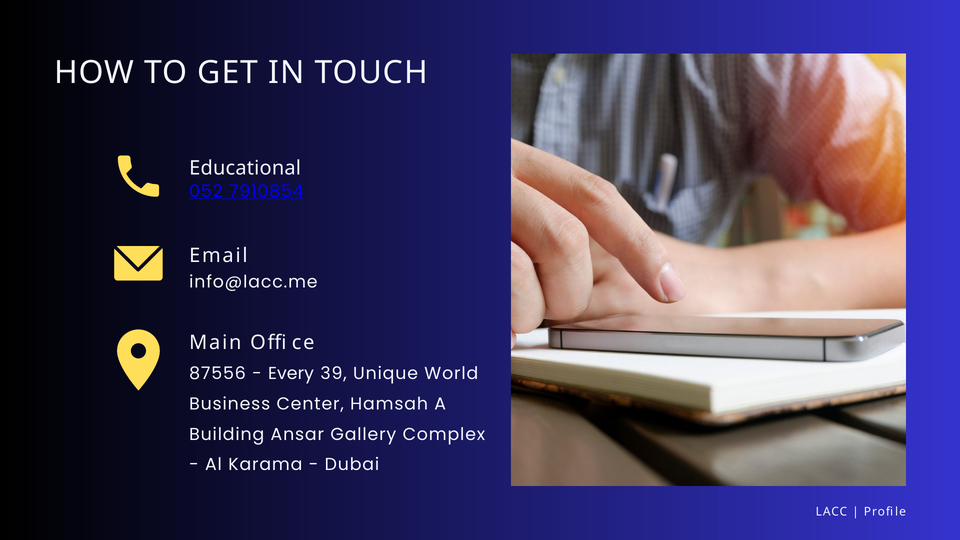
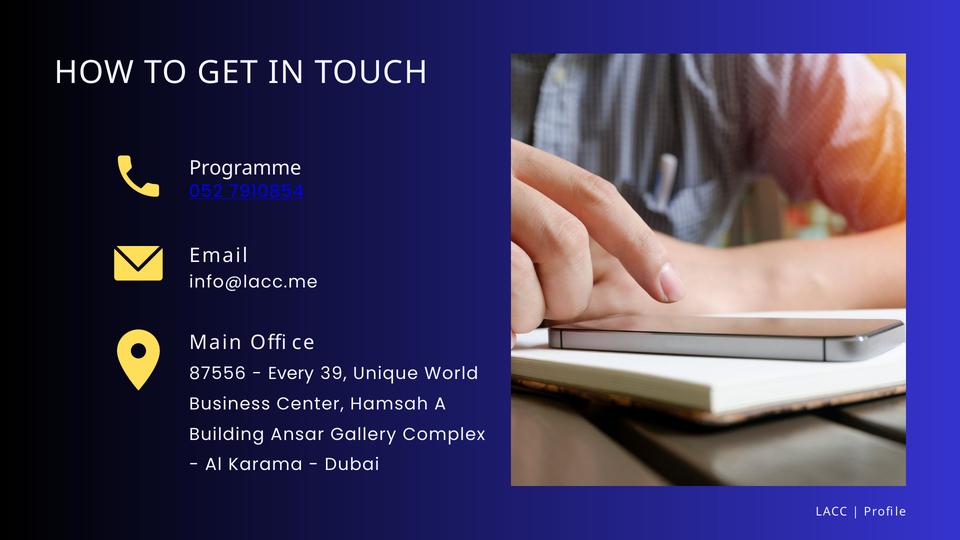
Educational: Educational -> Programme (245, 168)
